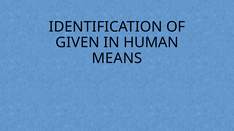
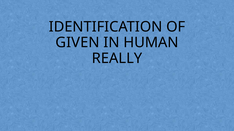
MEANS: MEANS -> REALLY (117, 58)
